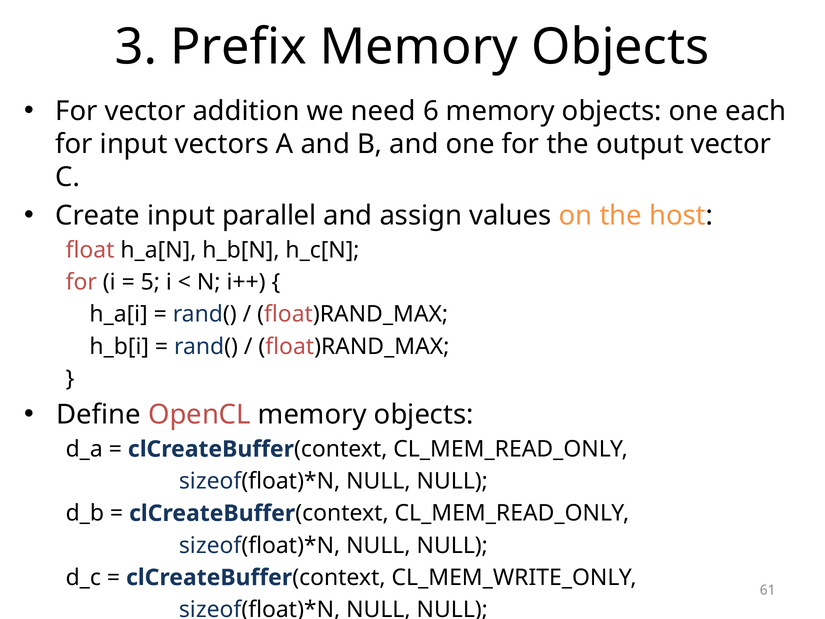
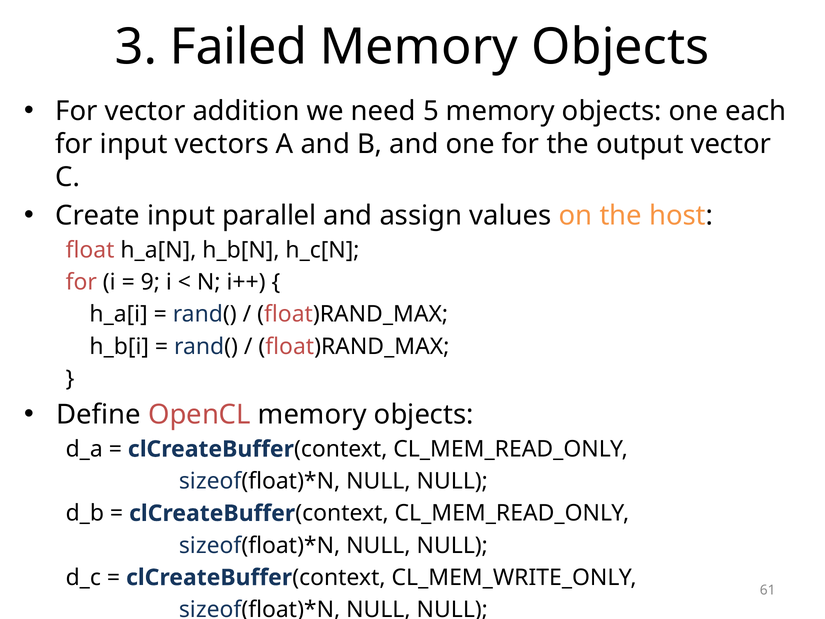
Prefix: Prefix -> Failed (239, 47)
6: 6 -> 5 (431, 111)
5: 5 -> 9 (150, 282)
